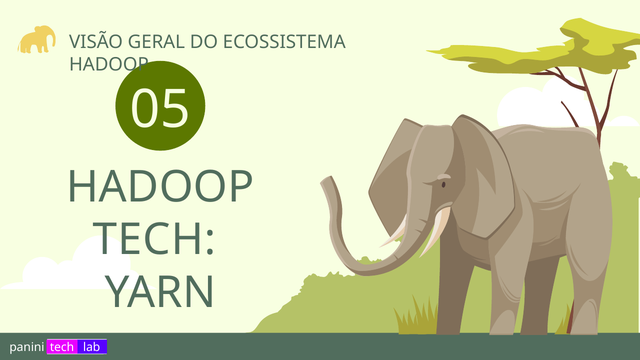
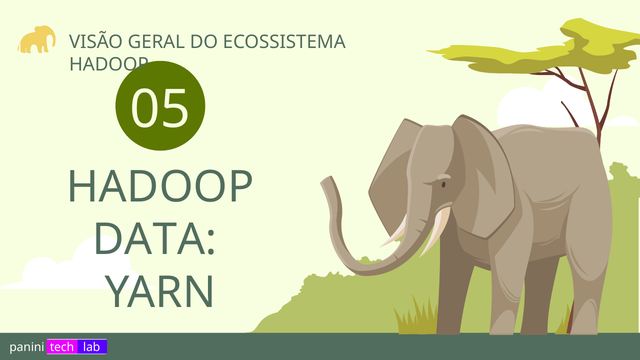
TECH: TECH -> DATA (155, 240)
